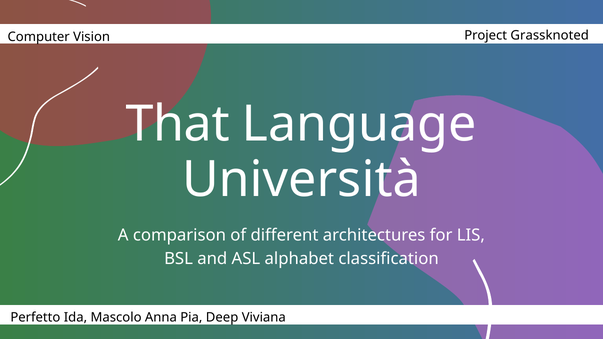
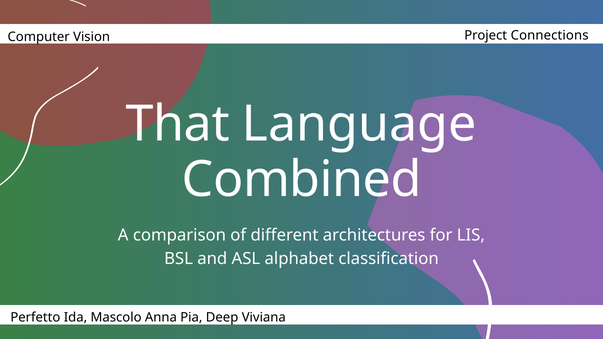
Grassknoted: Grassknoted -> Connections (550, 36)
Università: Università -> Combined (302, 180)
